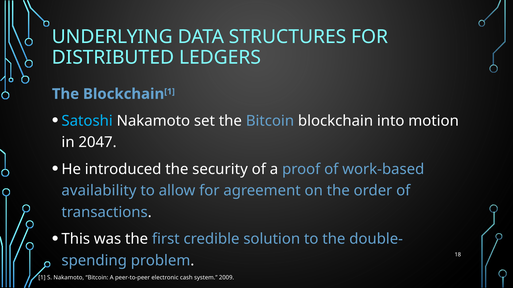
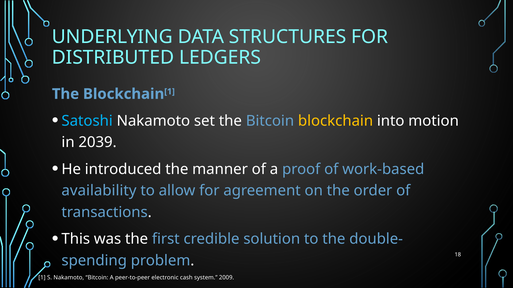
blockchain colour: white -> yellow (336, 121)
2047: 2047 -> 2039 (98, 143)
security: security -> manner (220, 169)
